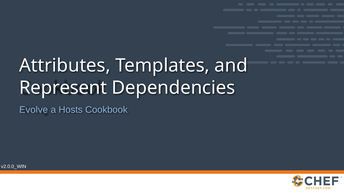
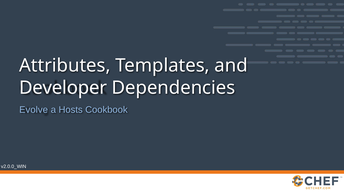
Represent: Represent -> Developer (63, 88)
